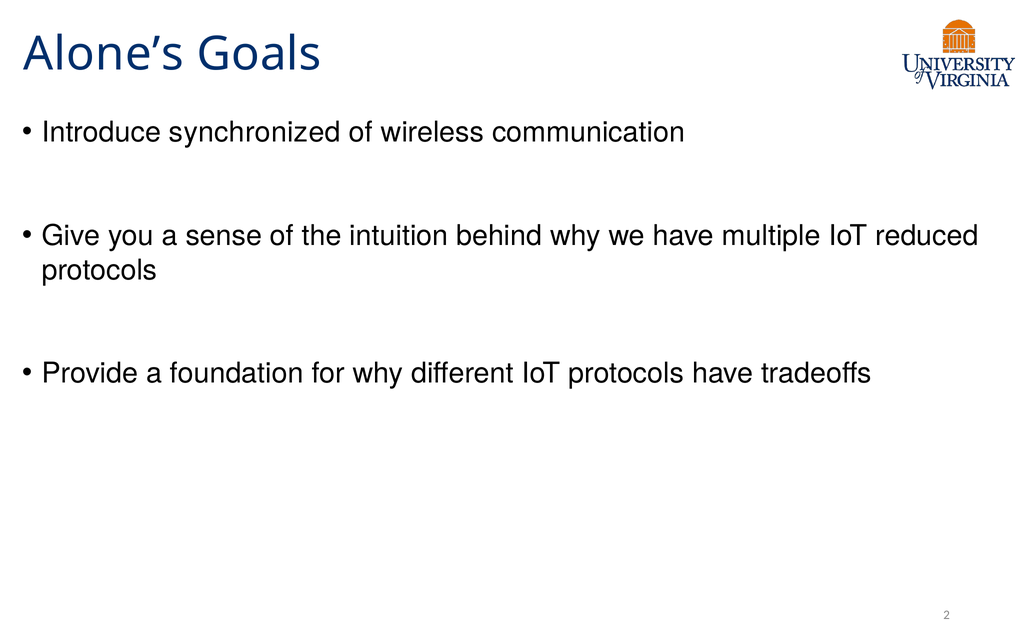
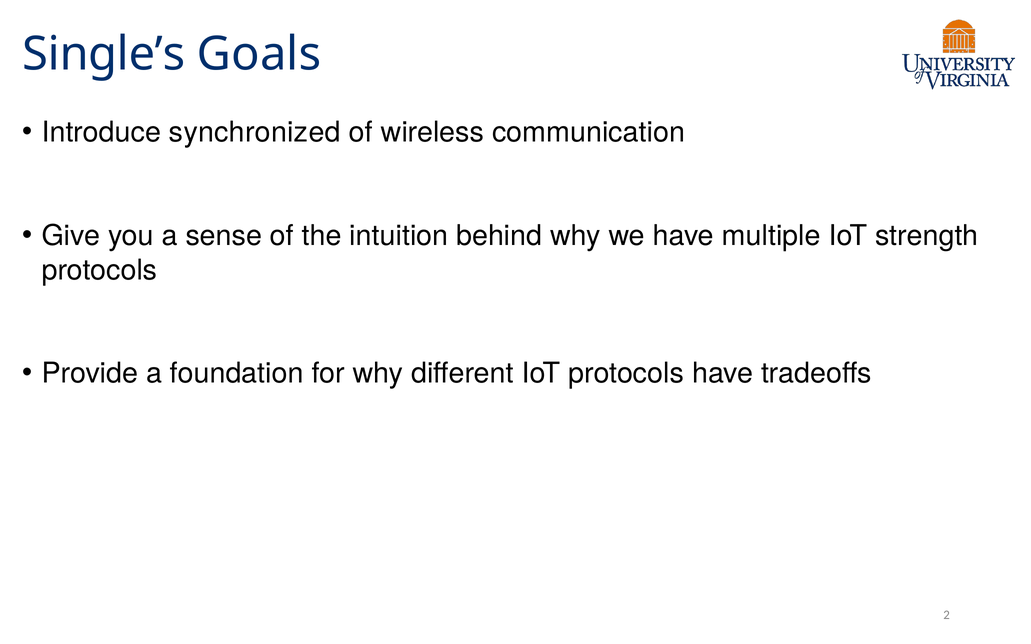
Alone’s: Alone’s -> Single’s (104, 54)
reduced: reduced -> strength (927, 236)
